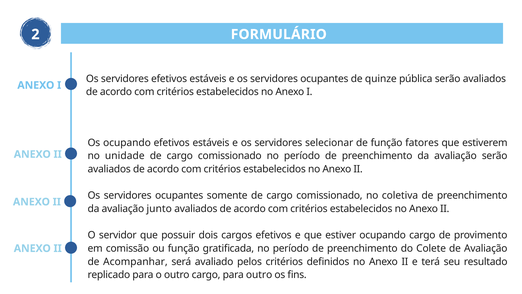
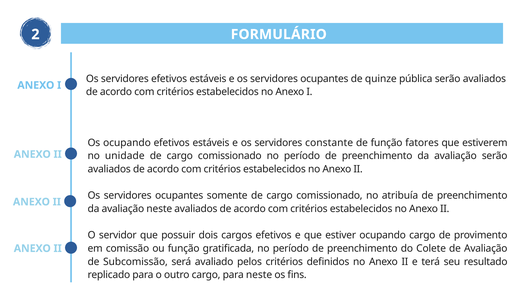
selecionar: selecionar -> constante (329, 143)
coletiva: coletiva -> atribuía (400, 195)
avaliação junto: junto -> neste (159, 209)
Acompanhar: Acompanhar -> Subcomissão (135, 261)
para outro: outro -> neste (259, 275)
